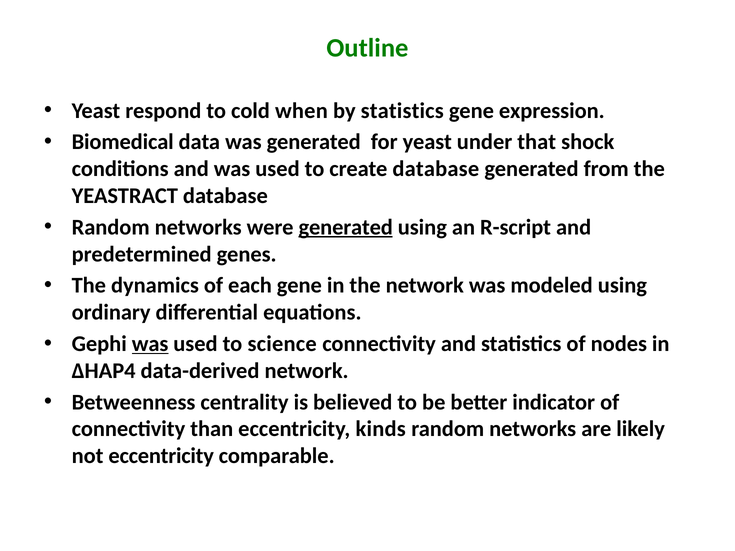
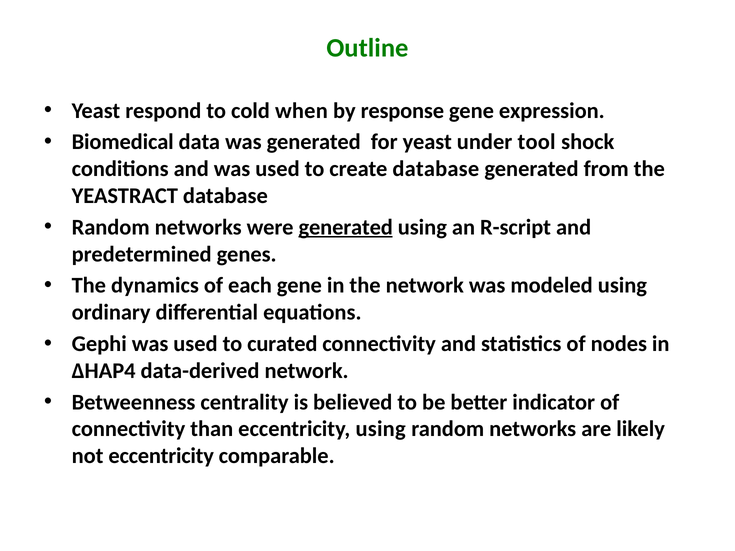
by statistics: statistics -> response (402, 111)
that: that -> tool (537, 142)
was underline: present -> none (150, 344)
science: science -> curated (282, 344)
eccentricity kinds: kinds -> using (381, 429)
